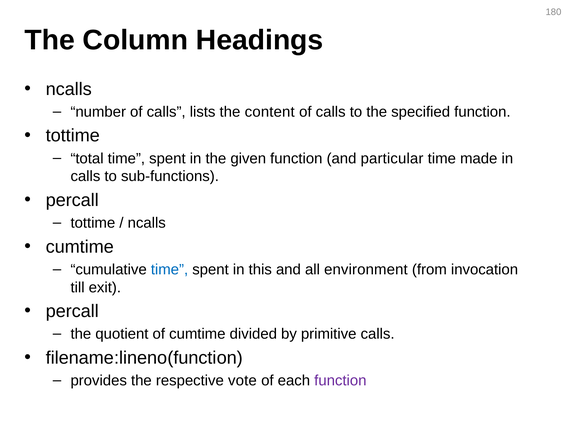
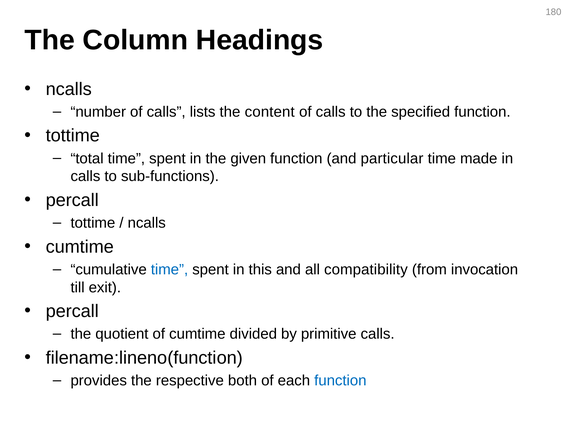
environment: environment -> compatibility (366, 270)
vote: vote -> both (243, 381)
function colour: purple -> blue (340, 381)
